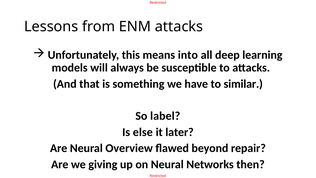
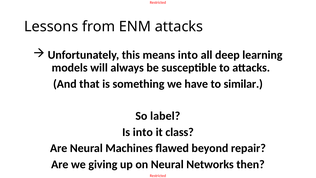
Is else: else -> into (143, 132)
later: later -> class (180, 132)
Overview: Overview -> Machines (129, 148)
